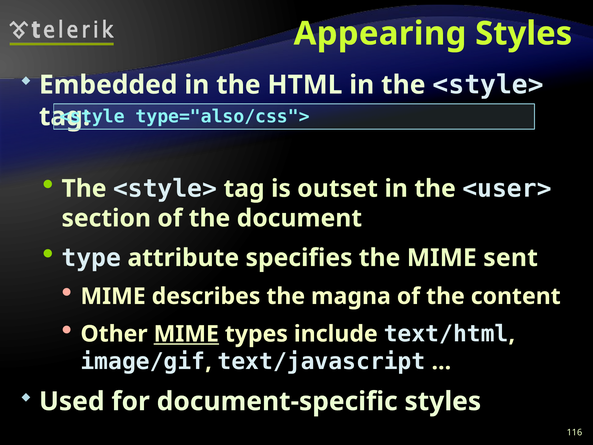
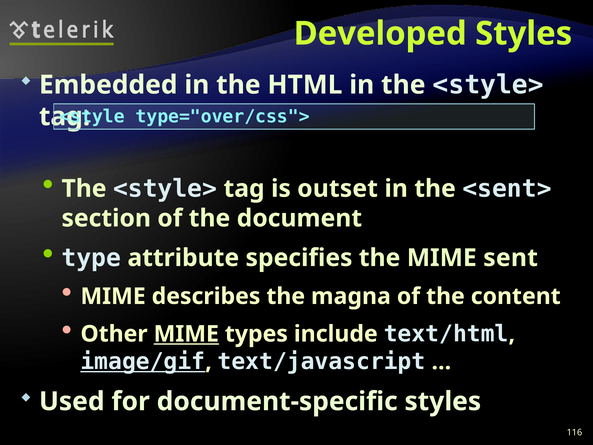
Appearing: Appearing -> Developed (380, 34)
type="also/css">: type="also/css"> -> type="over/css"> (223, 116)
<user>: <user> -> <sent> (507, 189)
image/gif underline: none -> present (143, 361)
